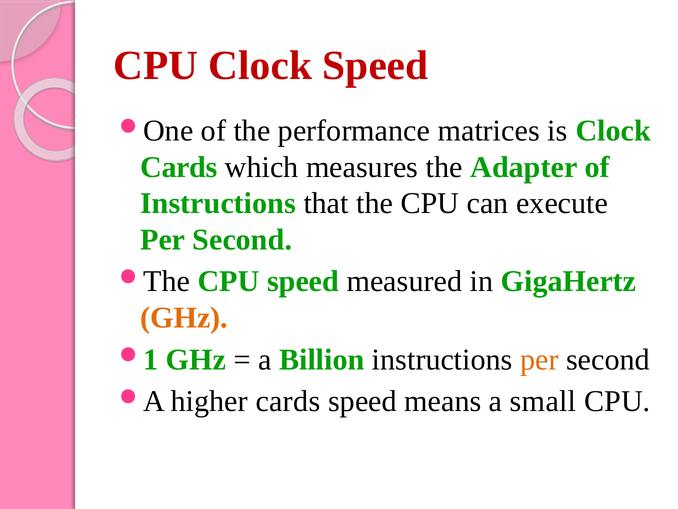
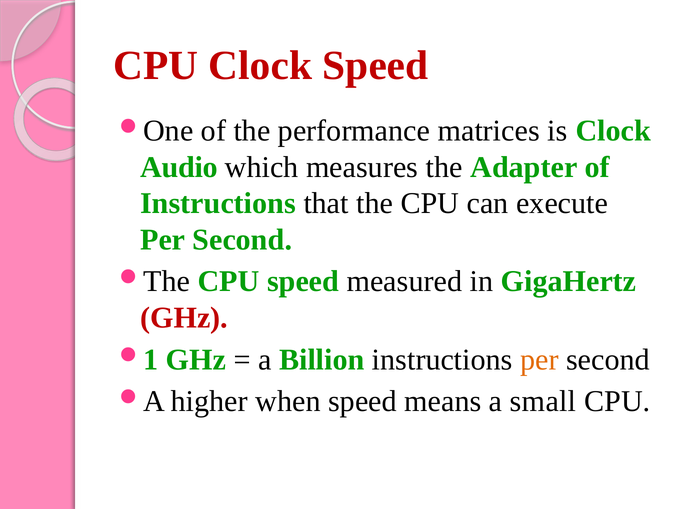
Cards: Cards -> Audio (179, 167)
GHz colour: orange -> red (184, 317)
higher cards: cards -> when (288, 401)
